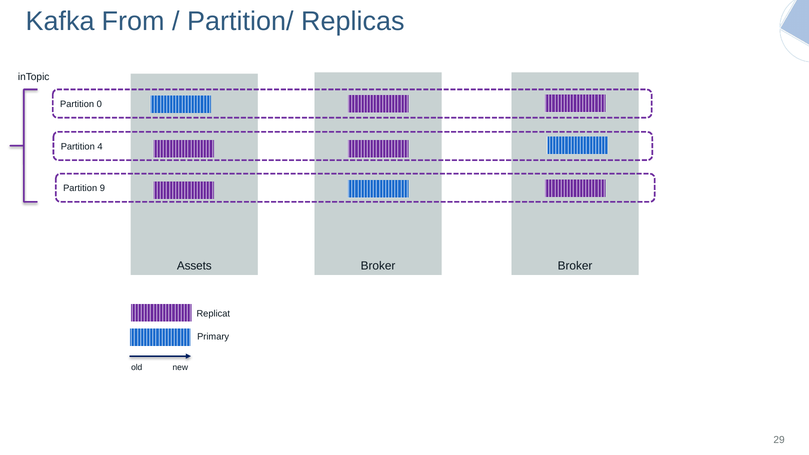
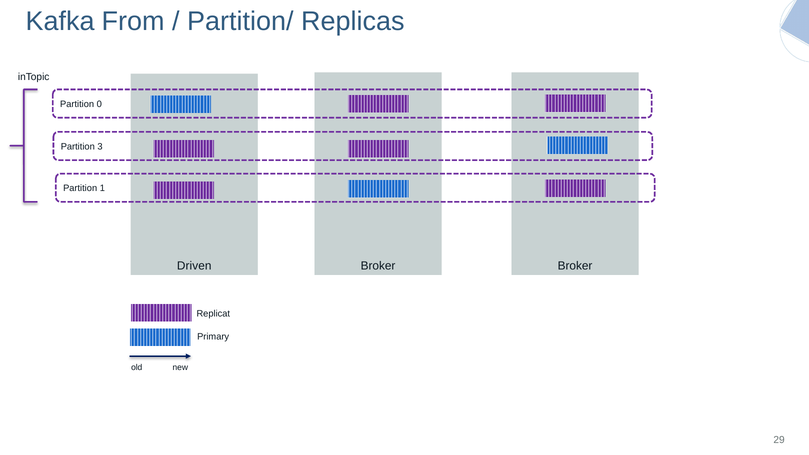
4: 4 -> 3 (100, 147)
9: 9 -> 1 (102, 188)
Assets: Assets -> Driven (194, 266)
